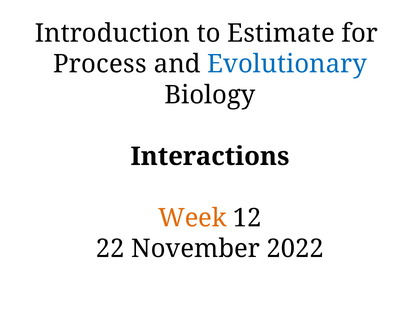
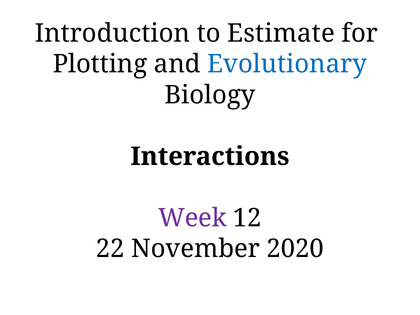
Process: Process -> Plotting (100, 64)
Week colour: orange -> purple (192, 218)
2022: 2022 -> 2020 (295, 249)
